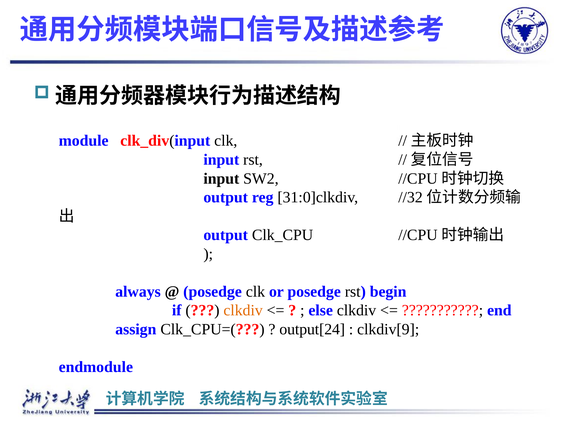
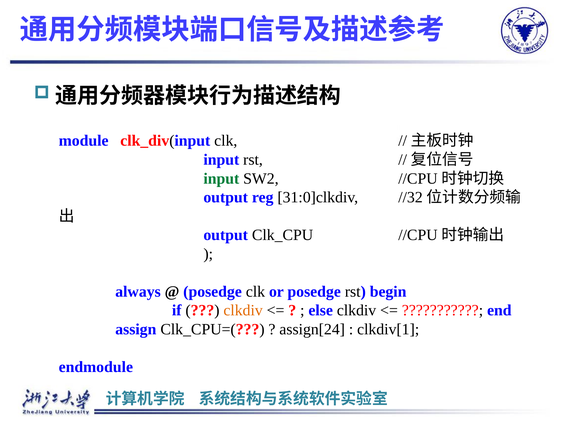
input colour: black -> green (221, 179)
output[24: output[24 -> assign[24 (312, 330)
clkdiv[9: clkdiv[9 -> clkdiv[1 (388, 330)
